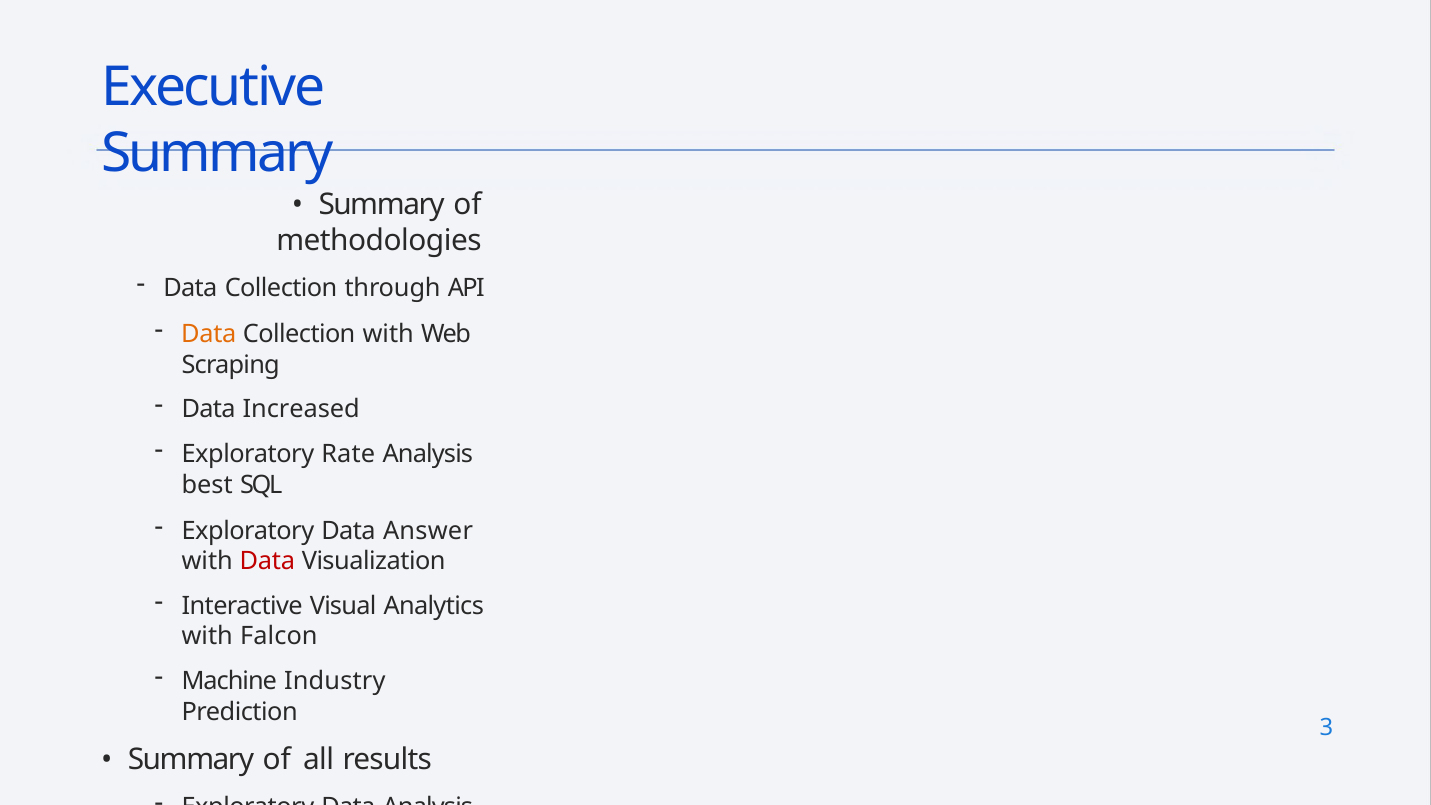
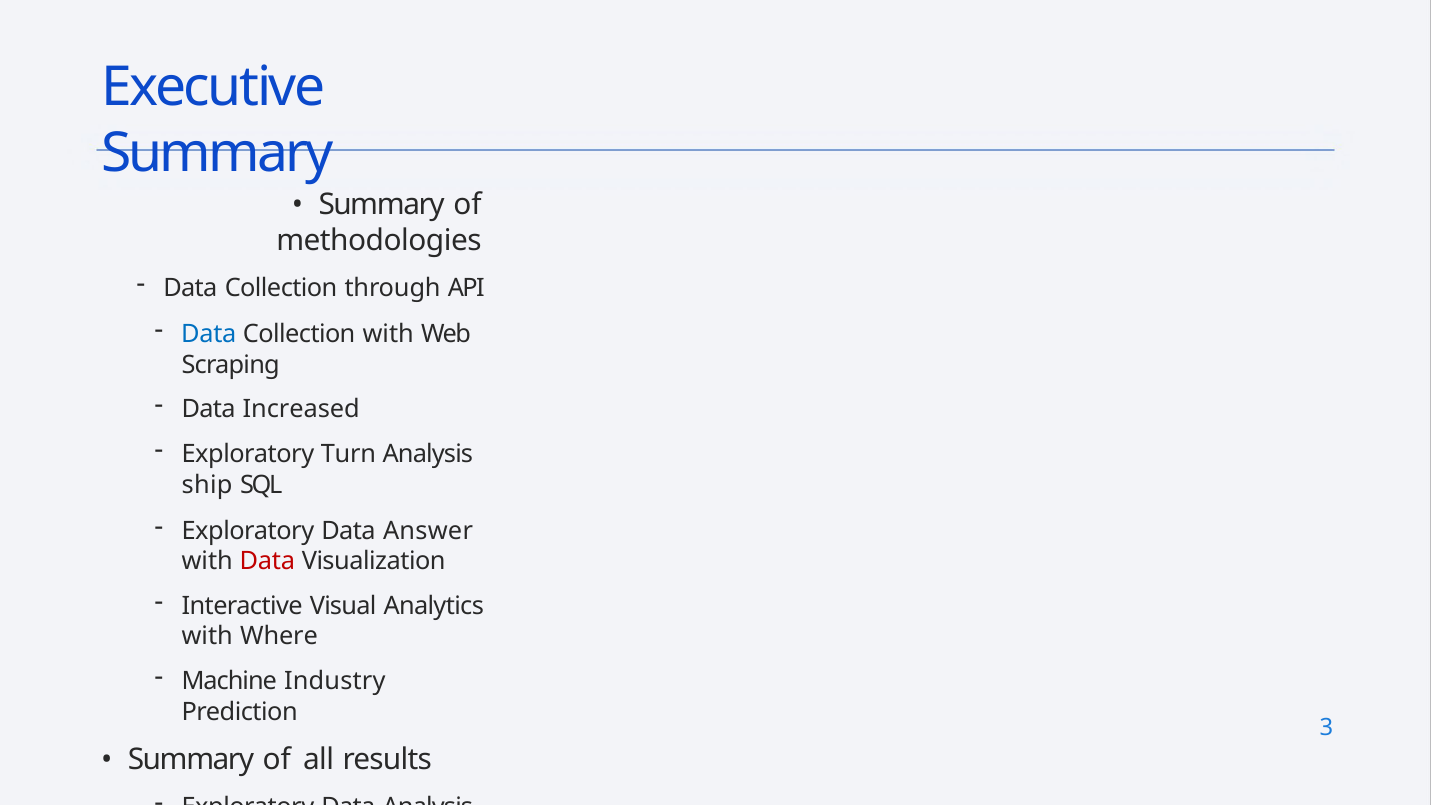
Data colour: orange -> blue (209, 334)
Rate: Rate -> Turn (348, 454)
best: best -> ship (207, 485)
Falcon: Falcon -> Where (279, 636)
